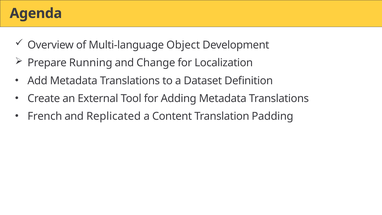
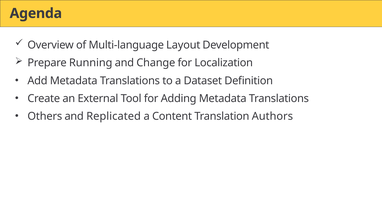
Object: Object -> Layout (183, 45)
French: French -> Others (45, 116)
Padding: Padding -> Authors (272, 116)
